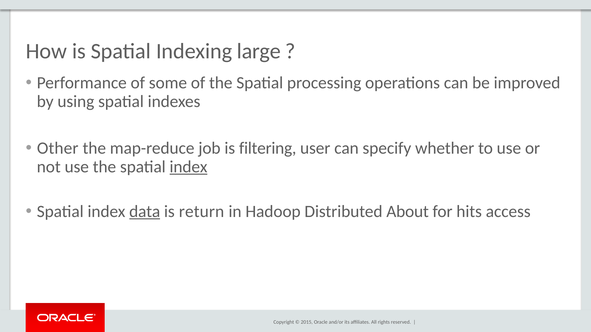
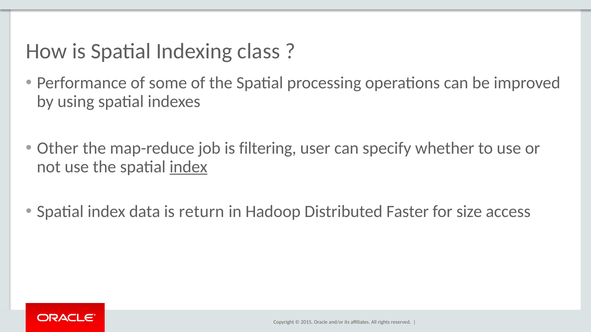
large: large -> class (259, 51)
data underline: present -> none (145, 212)
About: About -> Faster (408, 212)
hits: hits -> size (469, 212)
